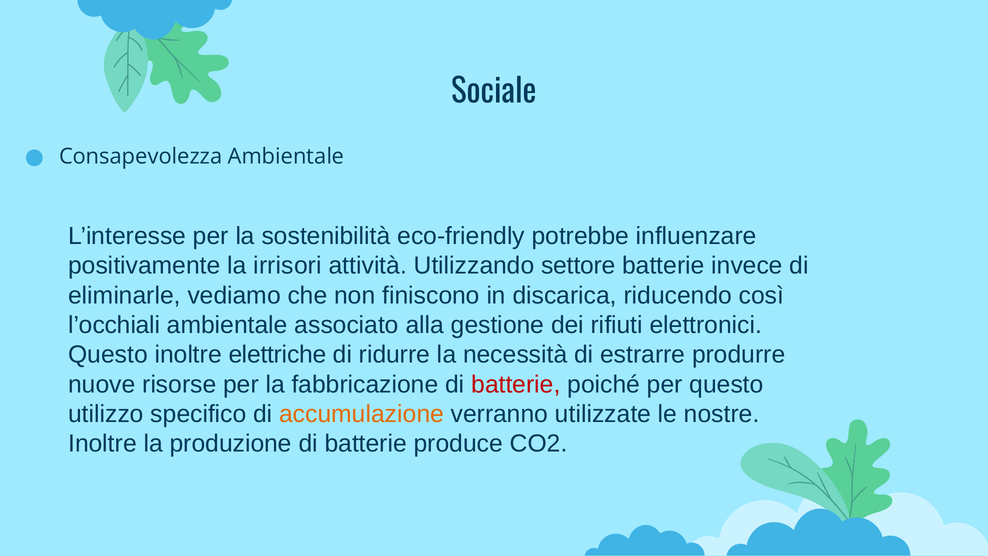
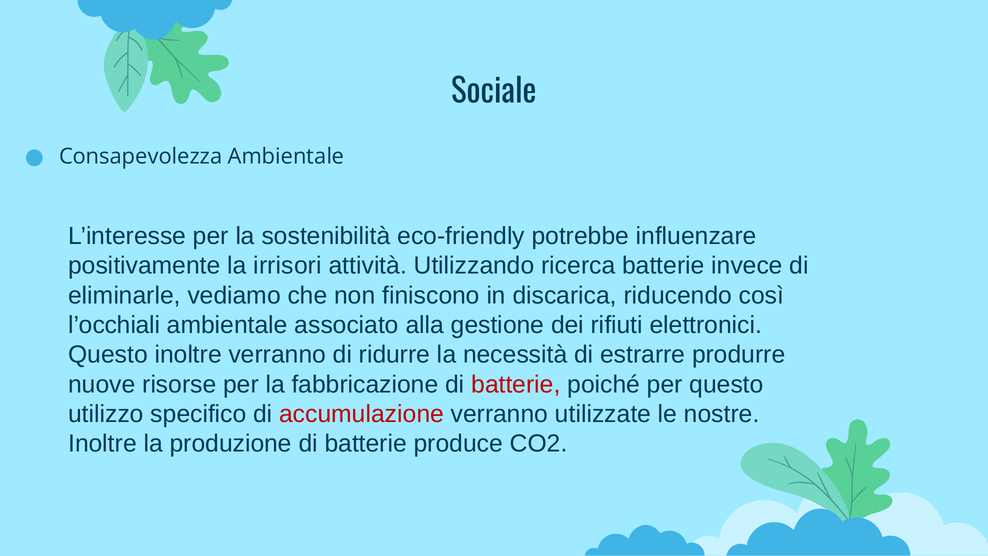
settore: settore -> ricerca (578, 266)
inoltre elettriche: elettriche -> verranno (277, 355)
accumulazione colour: orange -> red (362, 414)
